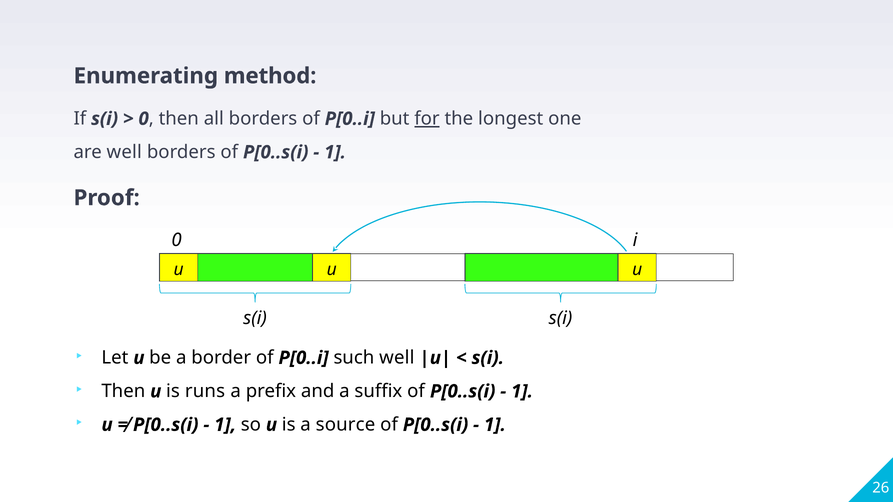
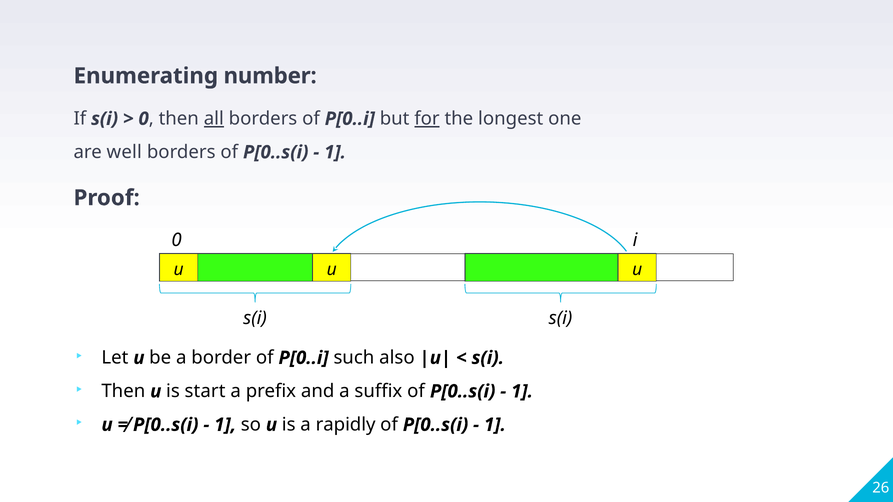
method: method -> number (270, 76)
all underline: none -> present (214, 119)
such well: well -> also (397, 358)
runs: runs -> start (205, 392)
source: source -> rapidly (346, 425)
